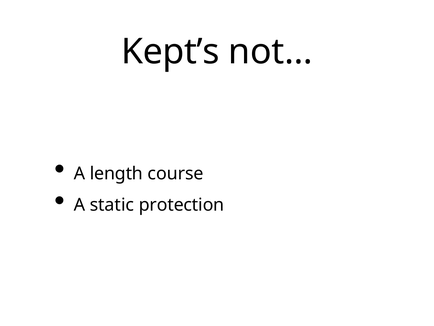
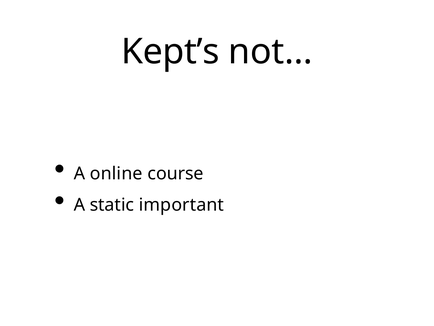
length: length -> online (116, 173)
protection: protection -> important (181, 205)
